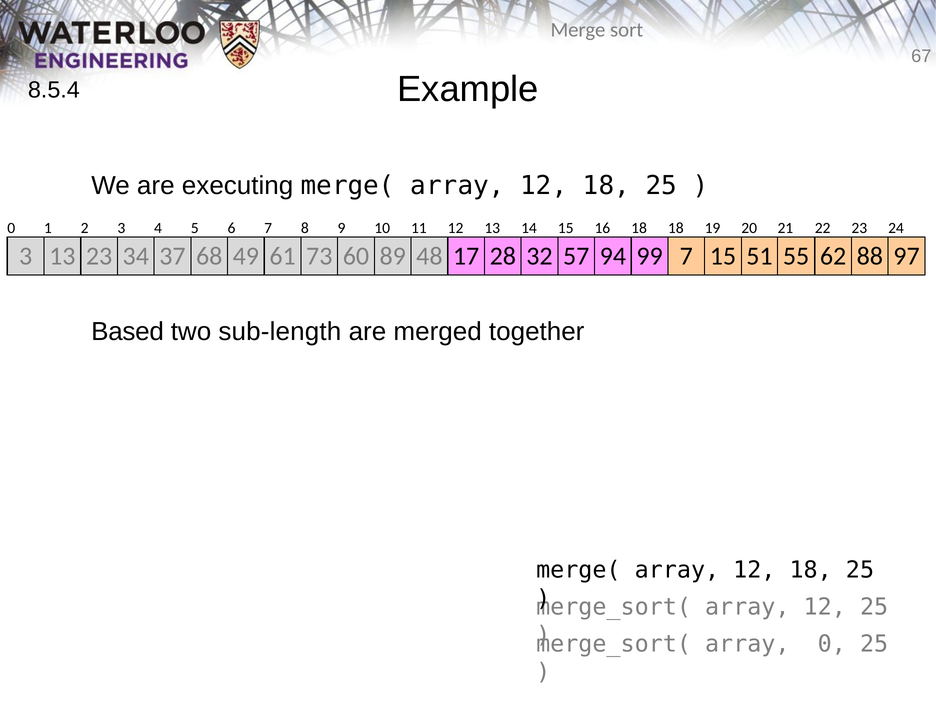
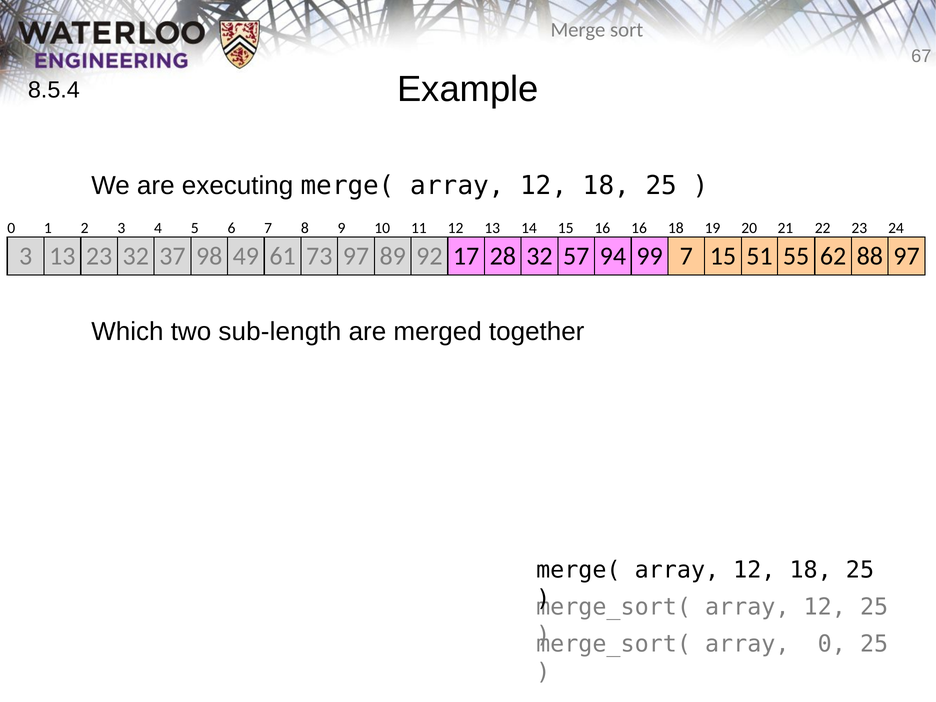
16 18: 18 -> 16 (639, 228)
23 34: 34 -> 32 (136, 256)
68: 68 -> 98 (209, 256)
73 60: 60 -> 97 (356, 256)
48: 48 -> 92 (429, 256)
Based: Based -> Which (127, 332)
